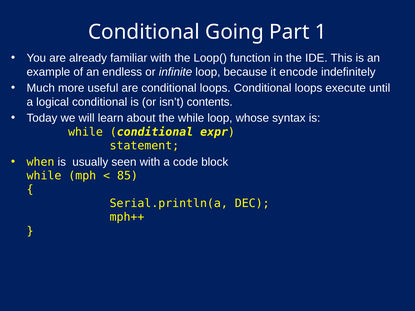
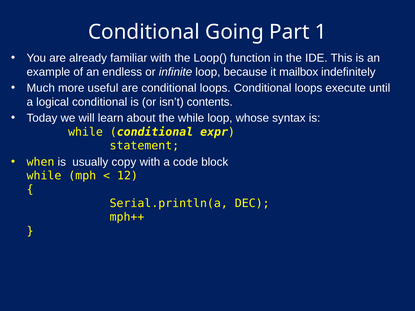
encode: encode -> mailbox (299, 72)
seen: seen -> copy (124, 162)
85: 85 -> 12 (127, 176)
